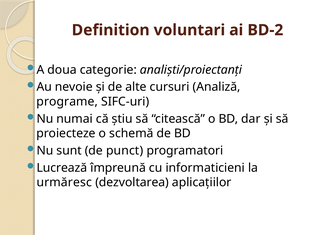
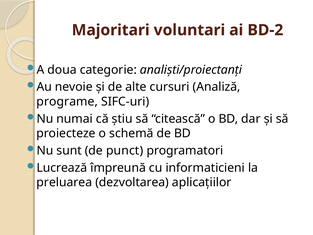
Definition: Definition -> Majoritari (111, 30)
urmăresc: urmăresc -> preluarea (64, 182)
